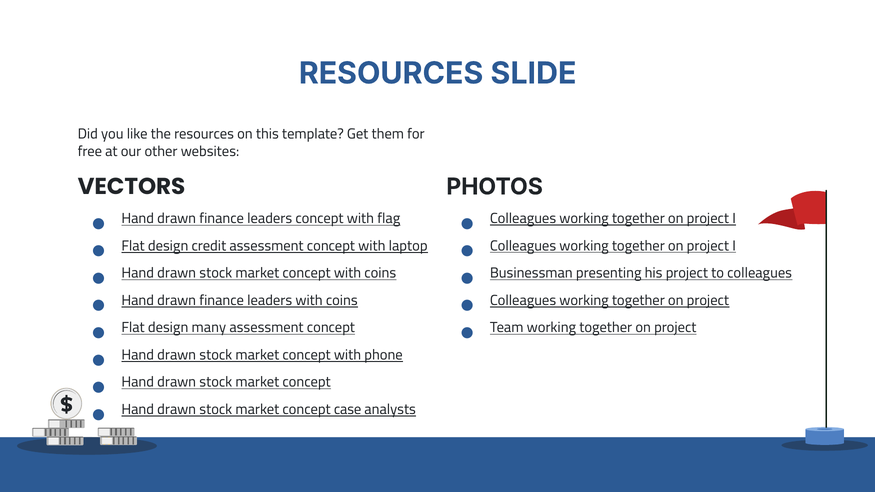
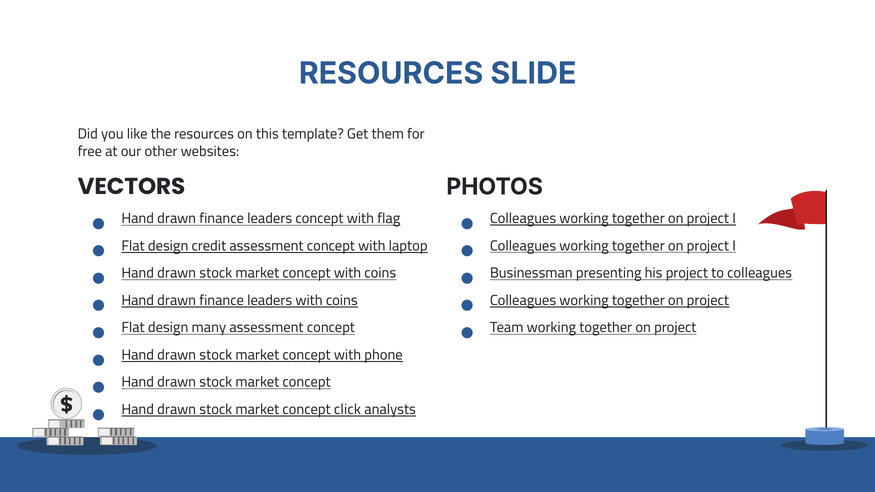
case: case -> click (347, 410)
